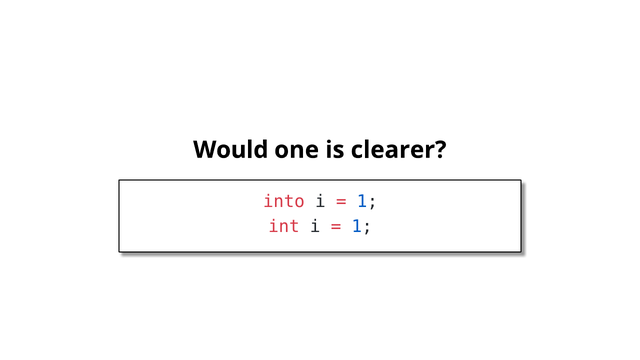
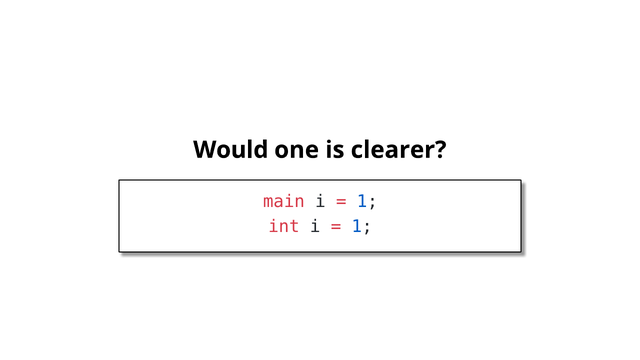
into: into -> main (284, 201)
